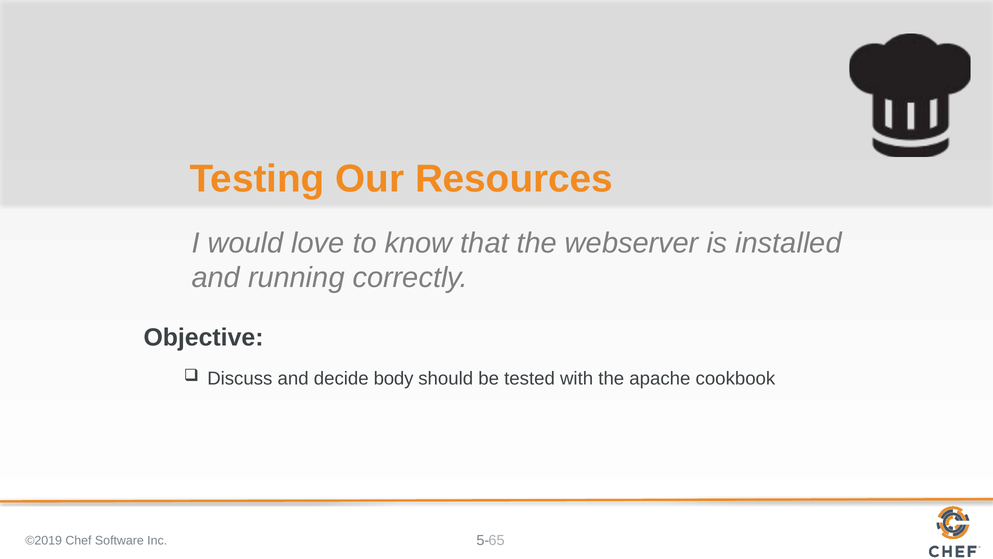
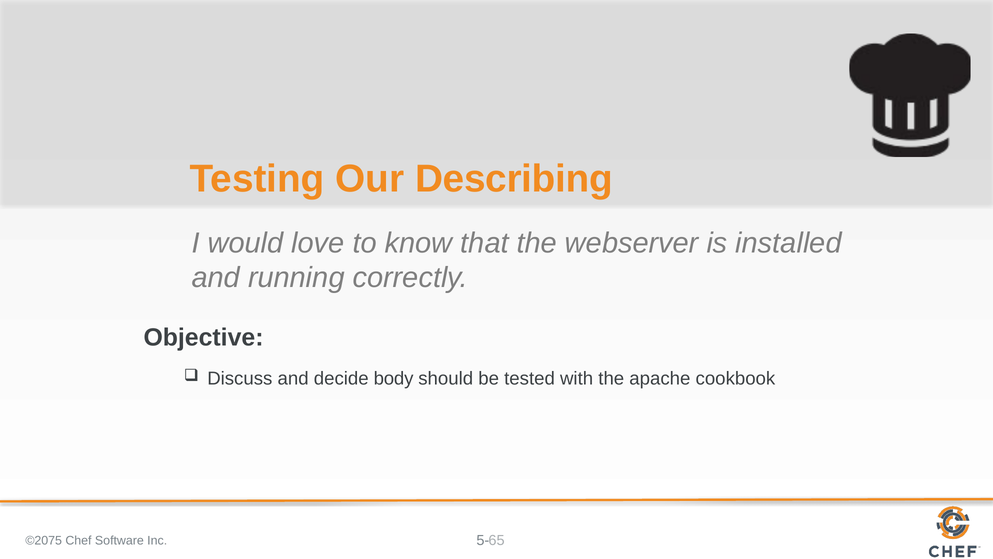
Resources: Resources -> Describing (514, 179)
©2019: ©2019 -> ©2075 (44, 540)
